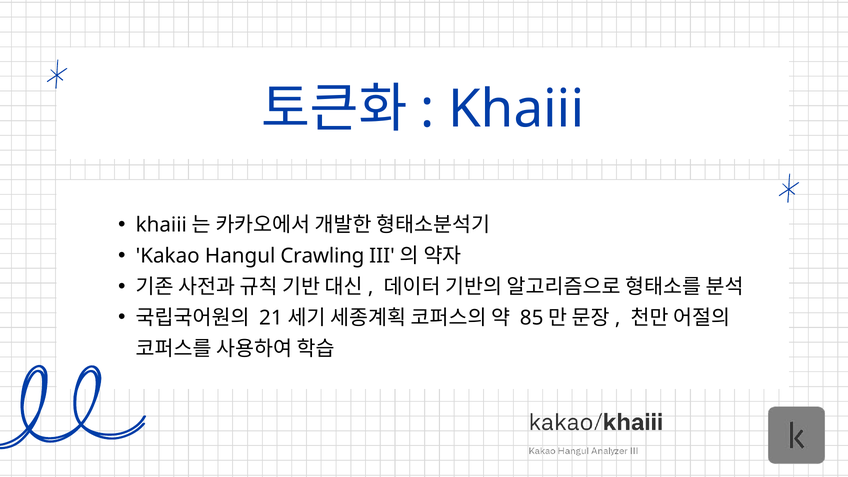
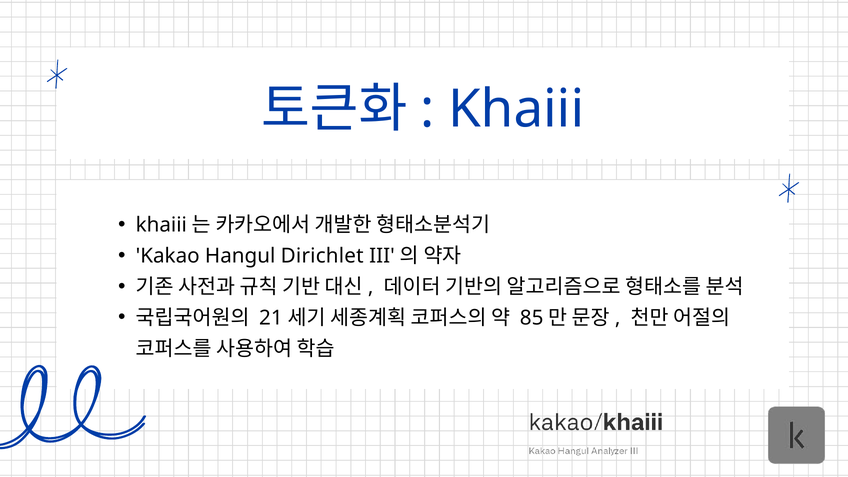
Crawling: Crawling -> Dirichlet (322, 256)
